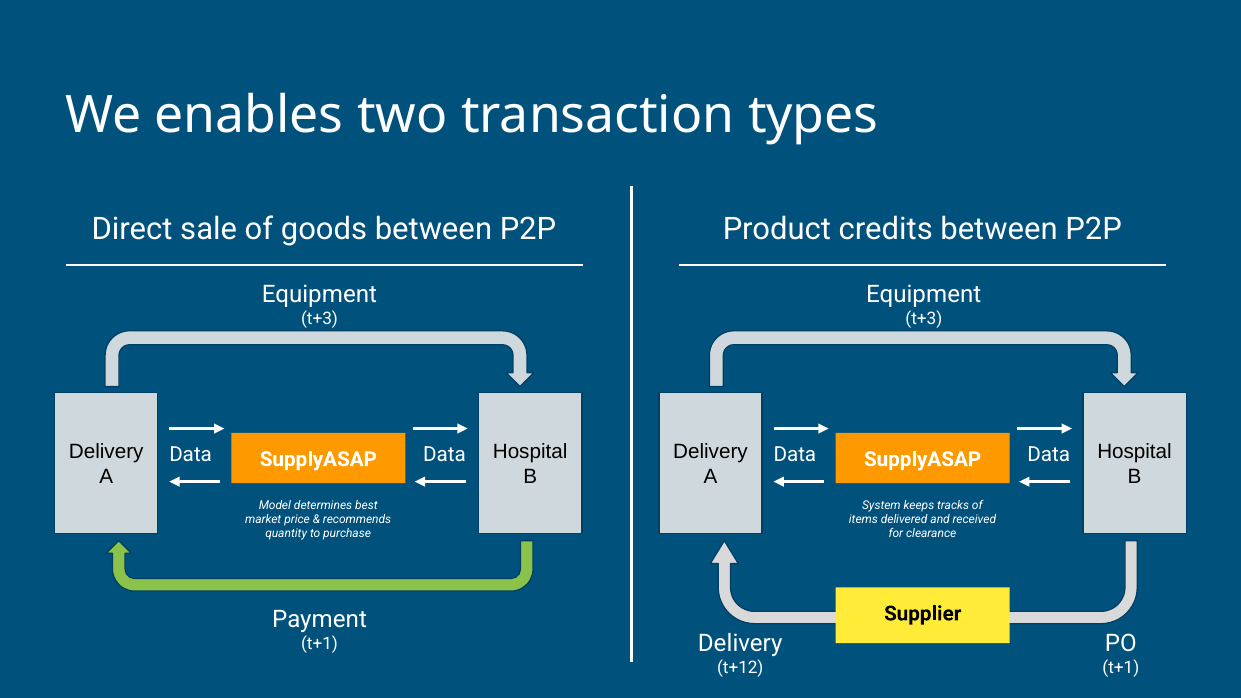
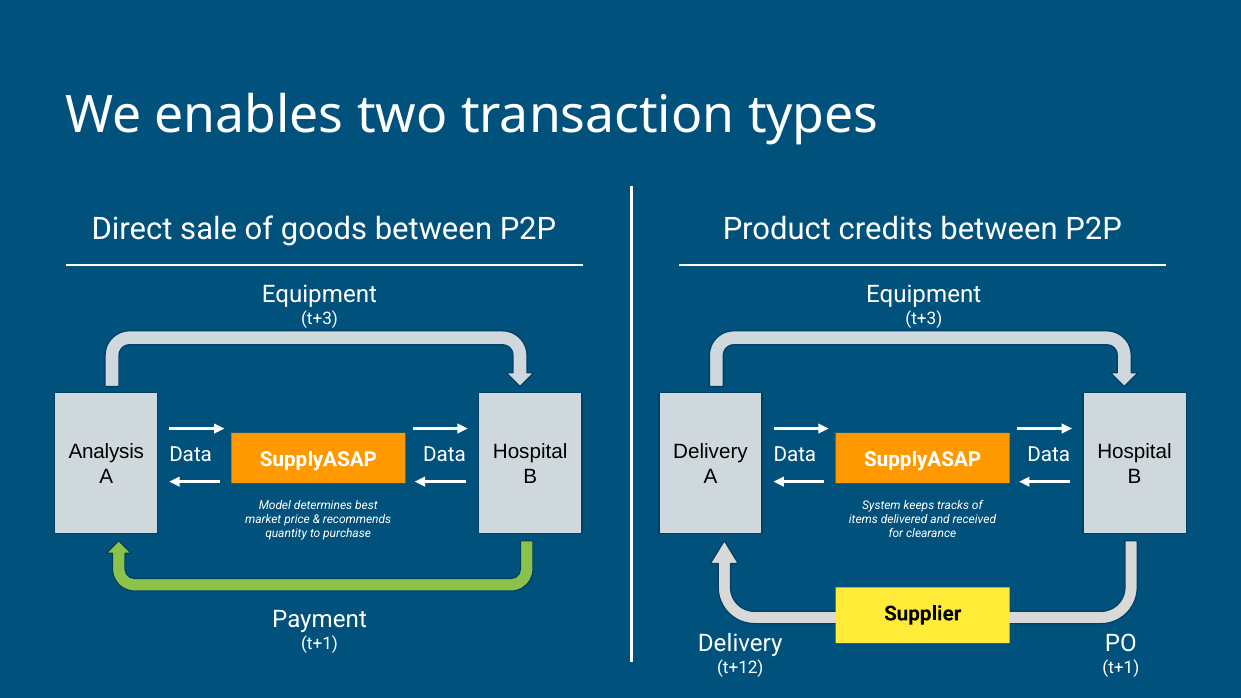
Delivery: Delivery -> Analysis (106, 452)
